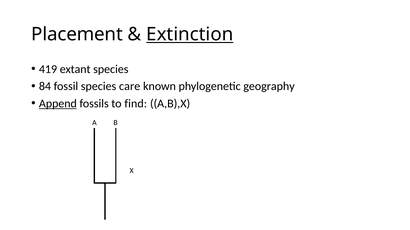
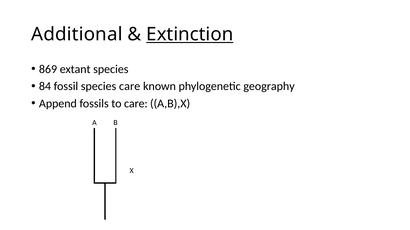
Placement: Placement -> Additional (77, 34)
419: 419 -> 869 (48, 69)
Append underline: present -> none (58, 104)
to find: find -> care (136, 104)
